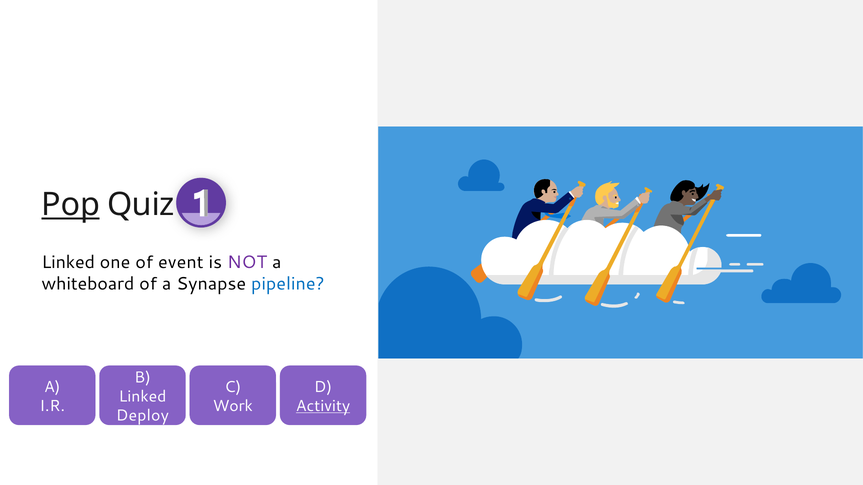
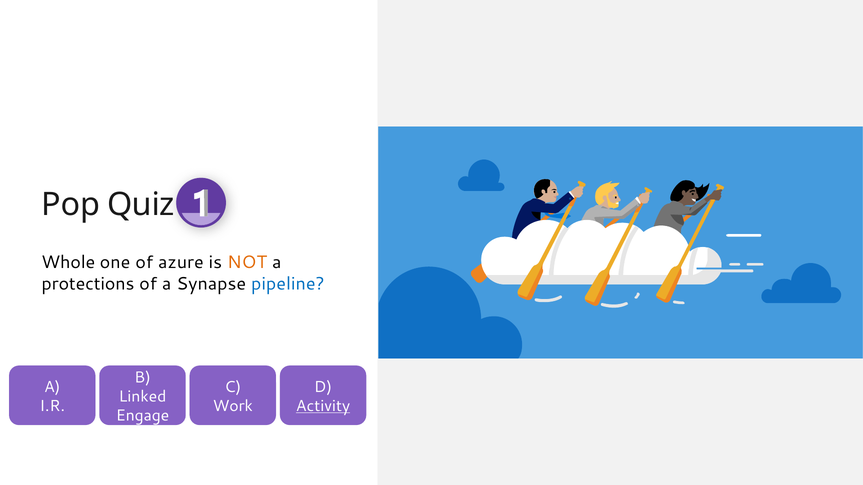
Pop underline: present -> none (71, 205)
Linked: Linked -> Whole (68, 262)
event: event -> azure (181, 262)
NOT colour: purple -> orange (247, 262)
whiteboard: whiteboard -> protections (88, 284)
Deploy: Deploy -> Engage (143, 416)
